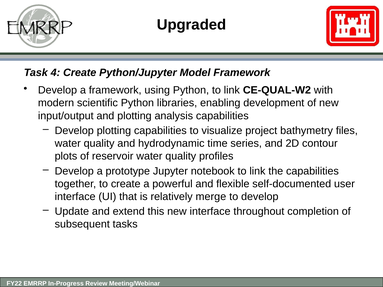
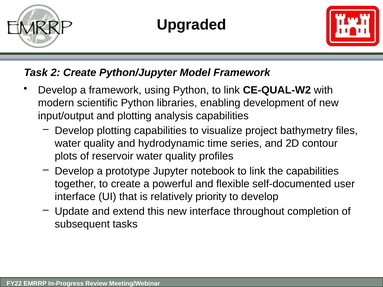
4: 4 -> 2 (55, 73)
merge: merge -> priority (211, 197)
